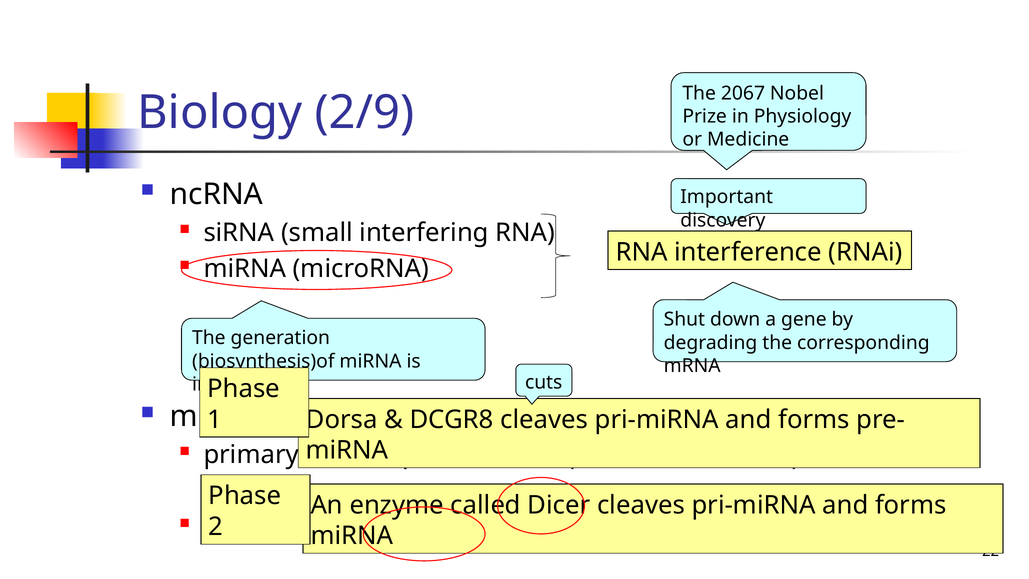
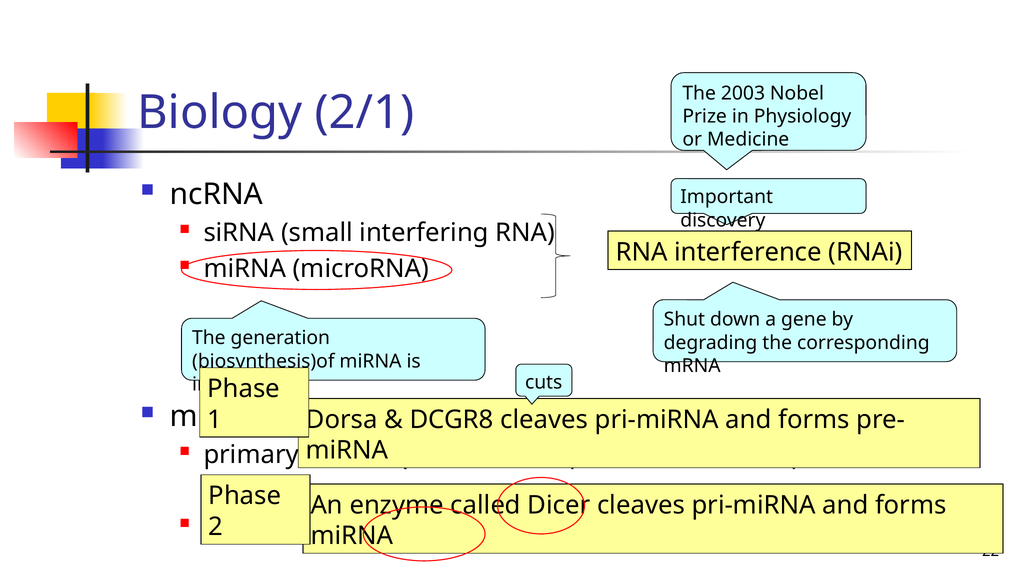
2067: 2067 -> 2003 (743, 93)
2/9: 2/9 -> 2/1 (364, 113)
